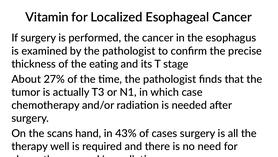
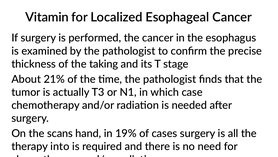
eating: eating -> taking (104, 64)
27%: 27% -> 21% (54, 79)
43%: 43% -> 19% (126, 133)
well: well -> into (60, 146)
